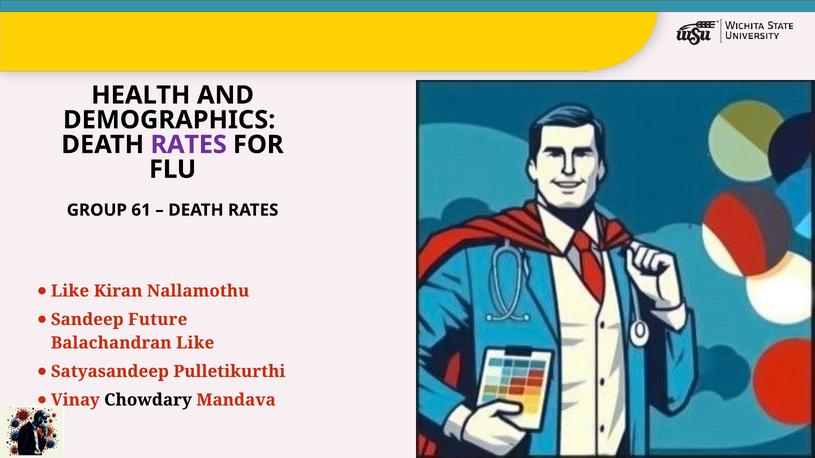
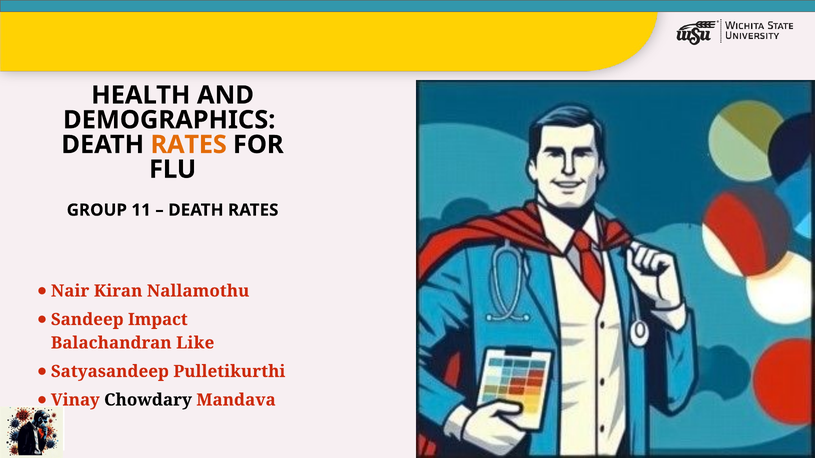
RATES colour: purple -> orange (189, 145)
61: 61 -> 11 (141, 210)
Like: Like -> Nair (70, 291)
Future: Future -> Impact (158, 320)
